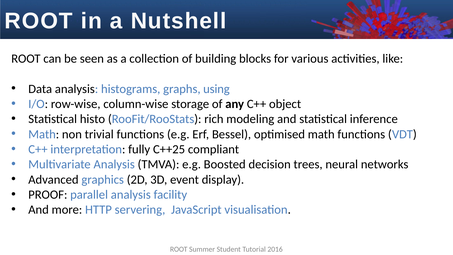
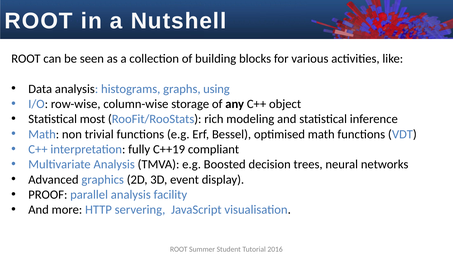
histo: histo -> most (93, 119)
C++25: C++25 -> C++19 (169, 149)
